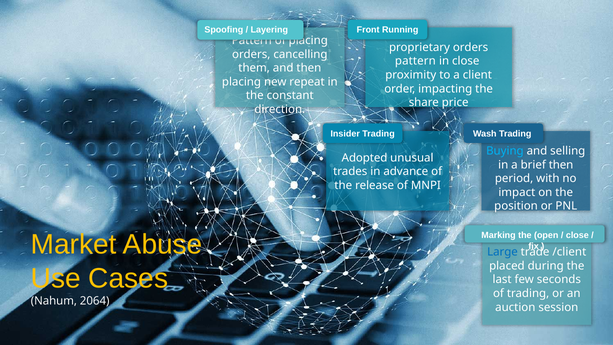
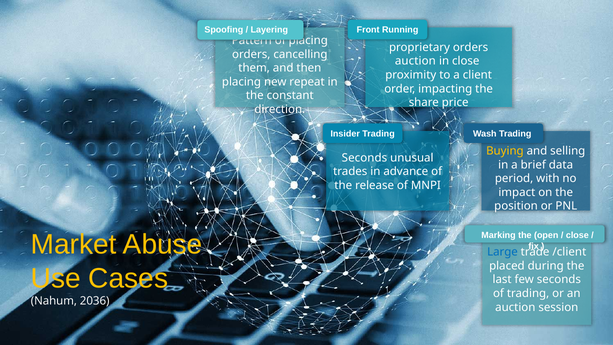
pattern: pattern -> auction (415, 61)
Buying colour: light blue -> yellow (505, 151)
Adopted: Adopted -> Seconds (364, 158)
brief then: then -> data (561, 165)
2064: 2064 -> 2036 (95, 301)
